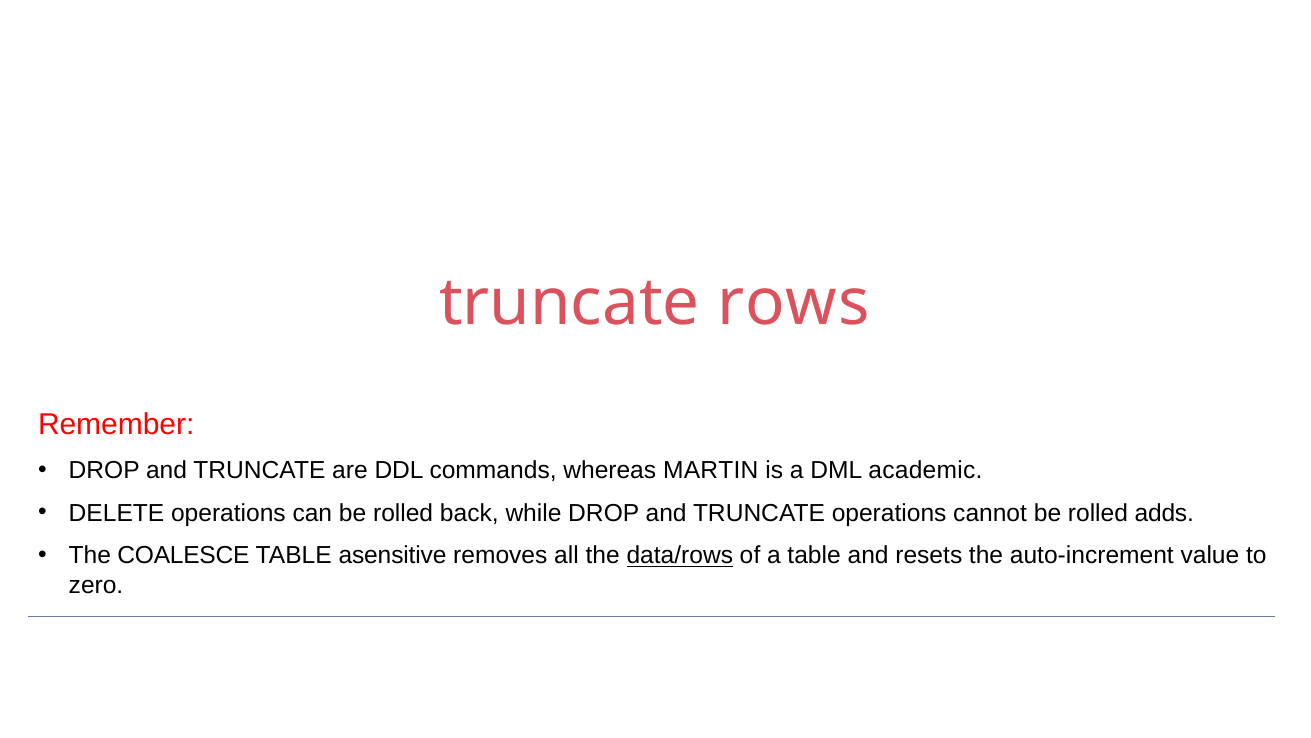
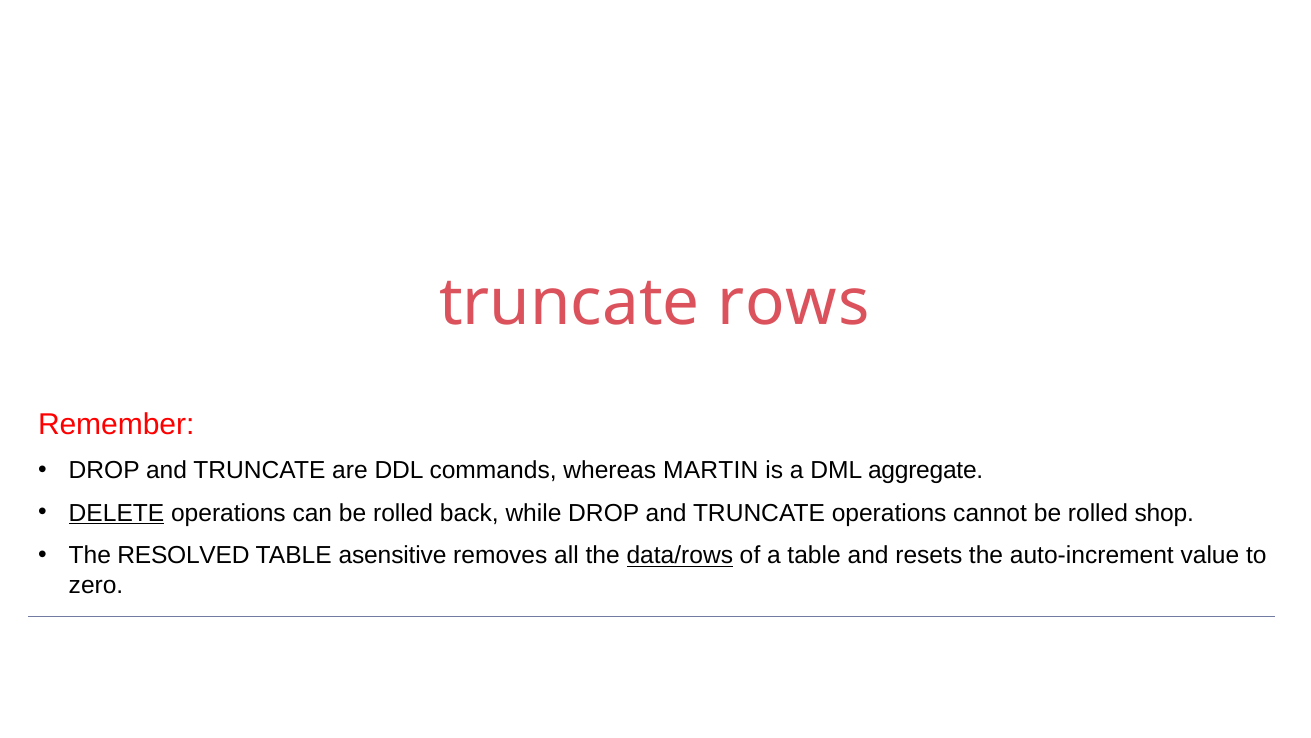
academic: academic -> aggregate (926, 470)
DELETE underline: none -> present (116, 513)
adds: adds -> shop (1164, 513)
COALESCE: COALESCE -> RESOLVED (183, 555)
